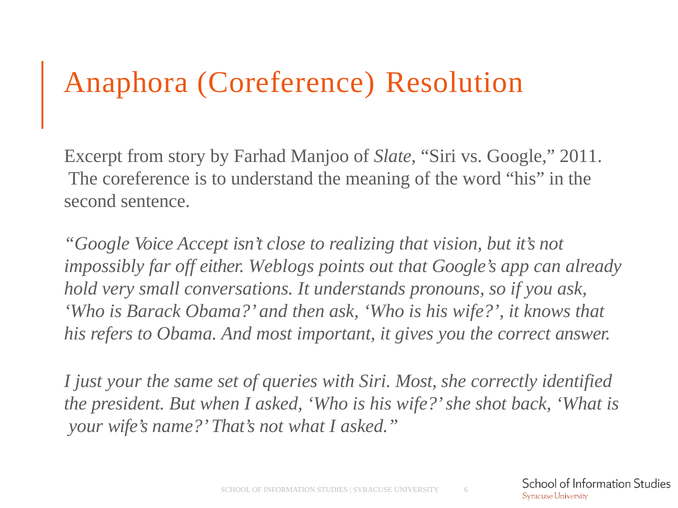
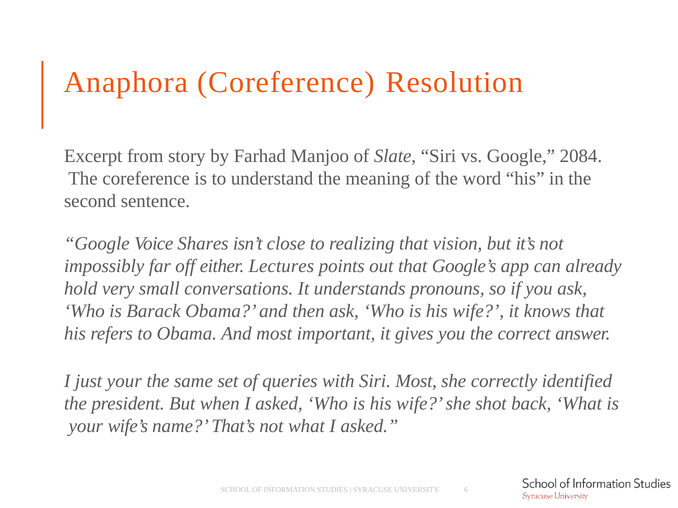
2011: 2011 -> 2084 (581, 156)
Accept: Accept -> Shares (203, 244)
Weblogs: Weblogs -> Lectures (281, 266)
